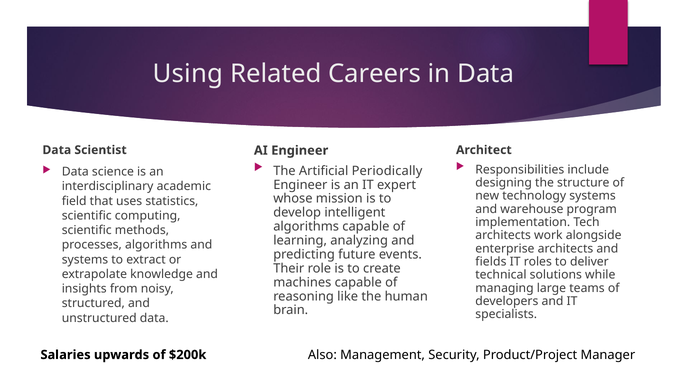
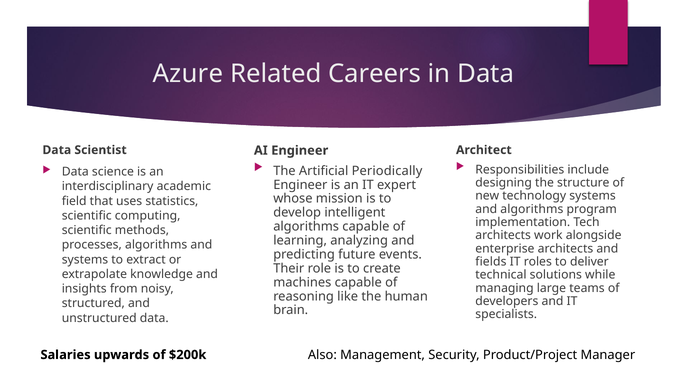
Using: Using -> Azure (188, 74)
and warehouse: warehouse -> algorithms (532, 209)
